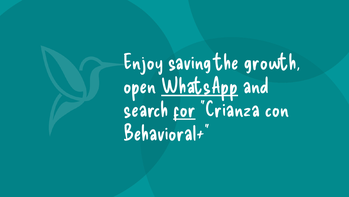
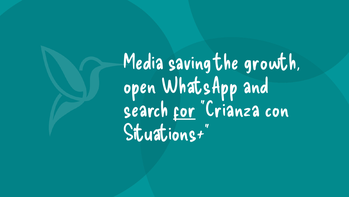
Enjoy: Enjoy -> Media (143, 62)
WhatsApp underline: present -> none (199, 86)
Behavioral+: Behavioral+ -> Situations+ (166, 133)
